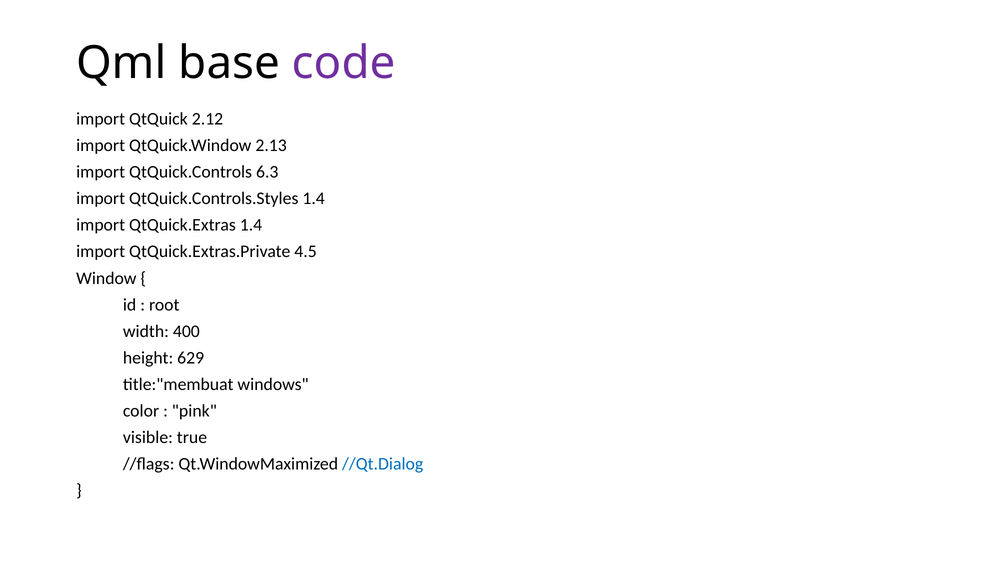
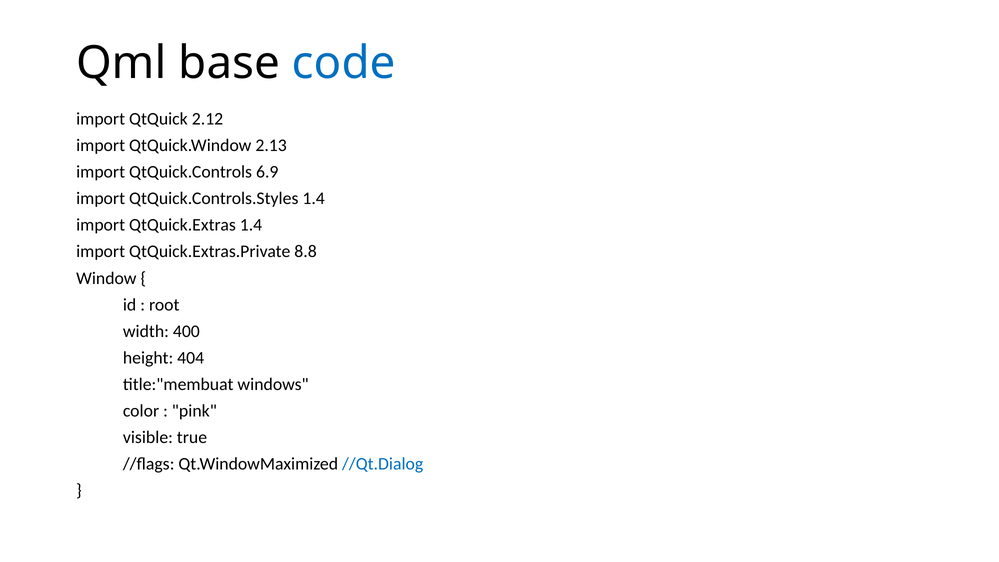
code colour: purple -> blue (344, 63)
6.3: 6.3 -> 6.9 (267, 172)
4.5: 4.5 -> 8.8 (306, 252)
629: 629 -> 404 (191, 358)
